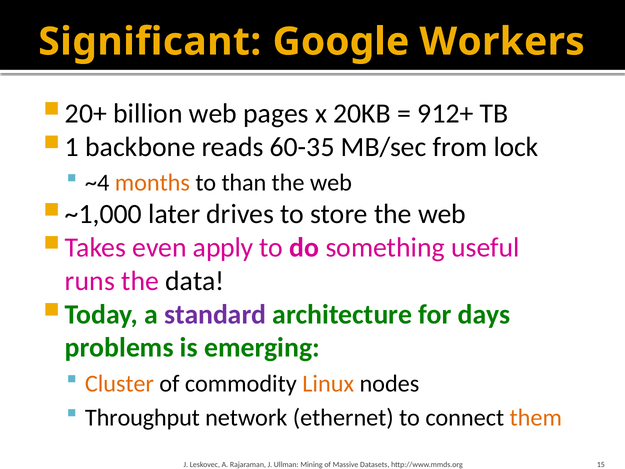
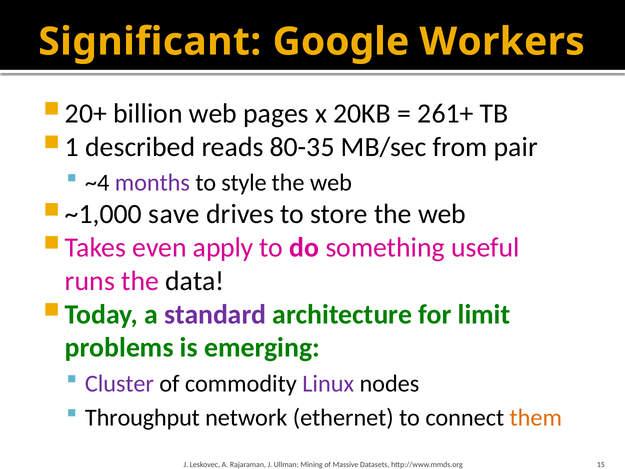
912+: 912+ -> 261+ (445, 113)
backbone: backbone -> described (140, 147)
60-35: 60-35 -> 80-35 (302, 147)
lock: lock -> pair (516, 147)
months colour: orange -> purple (152, 183)
than: than -> style (244, 183)
later: later -> save (174, 214)
days: days -> limit (484, 314)
Cluster colour: orange -> purple (119, 383)
Linux colour: orange -> purple (328, 383)
